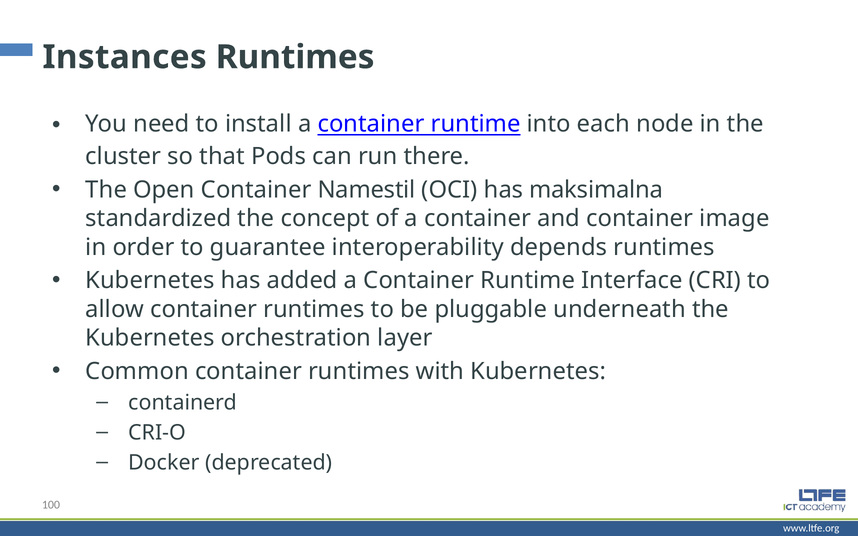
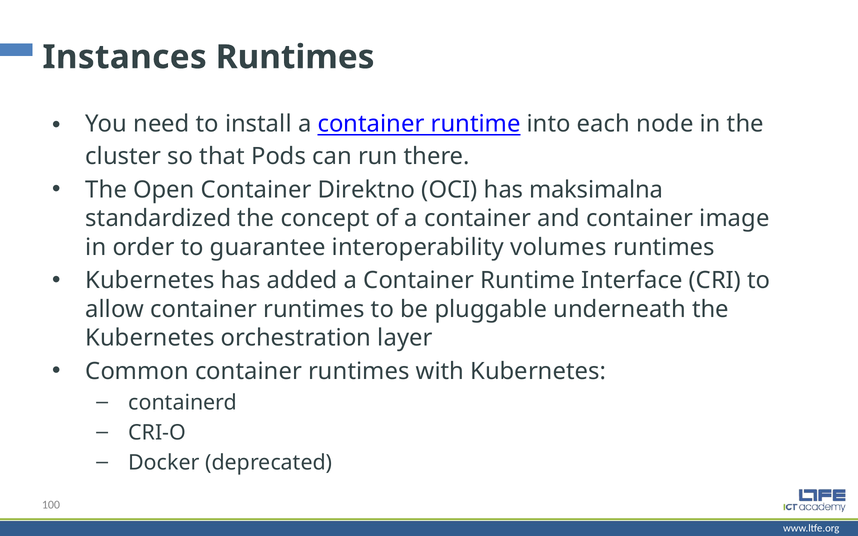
Namestil: Namestil -> Direktno (366, 190)
depends: depends -> volumes (558, 247)
